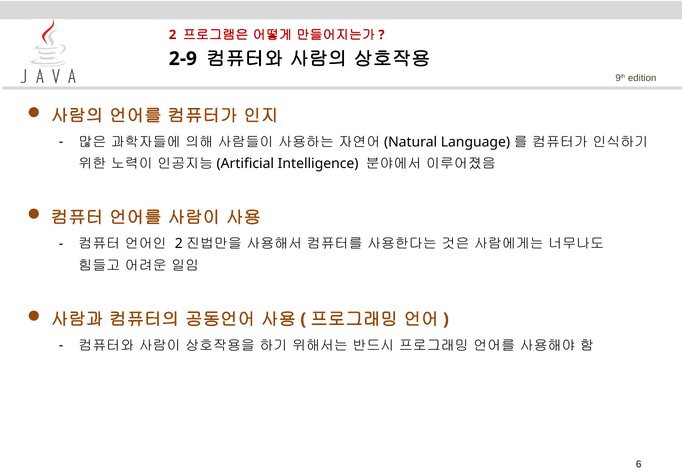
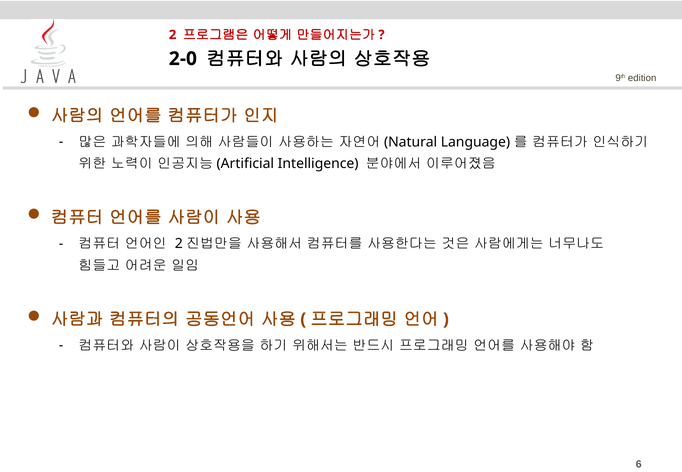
2-9: 2-9 -> 2-0 (183, 59)
